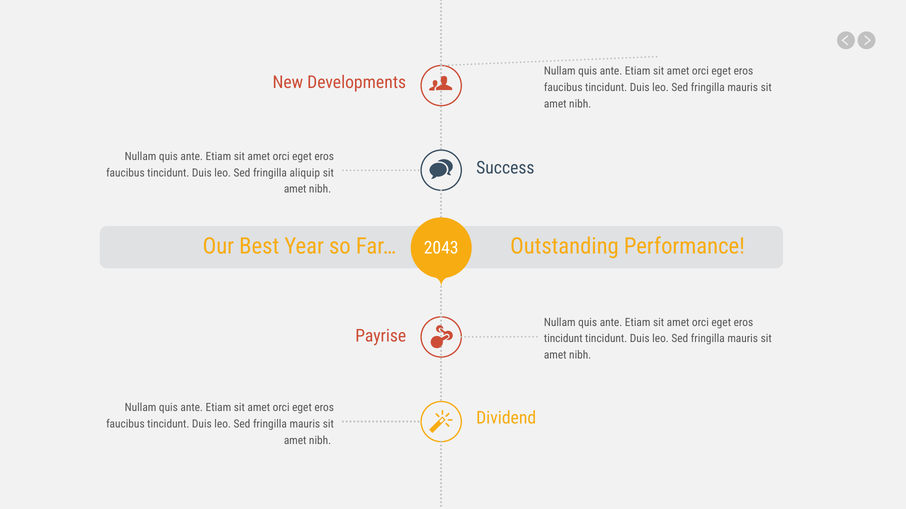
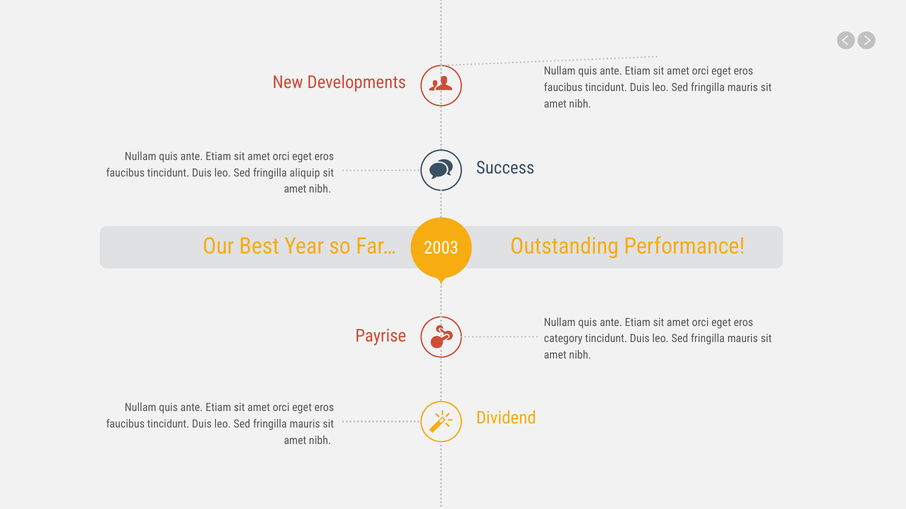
2043: 2043 -> 2003 (441, 248)
tincidunt: tincidunt -> category (563, 339)
